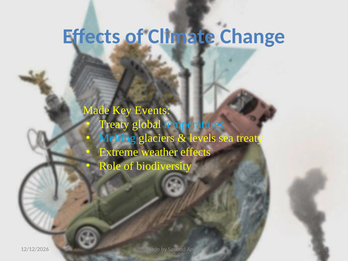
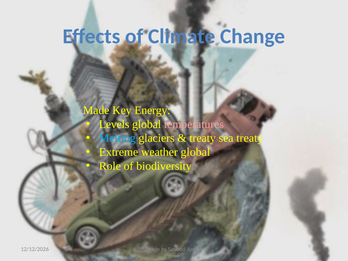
Events: Events -> Energy (152, 110)
Treaty: Treaty -> Levels (114, 124)
temperatures colour: light blue -> pink (194, 124)
levels: levels -> treaty (203, 138)
weather effects: effects -> global (195, 152)
